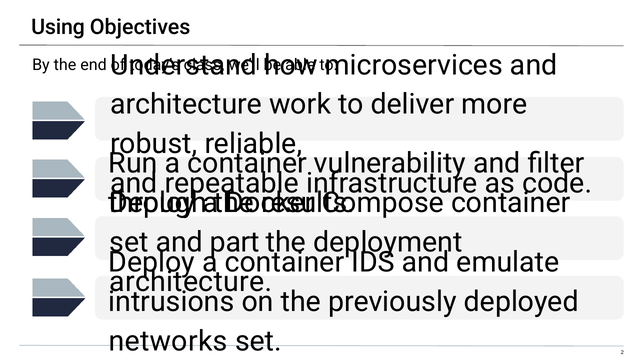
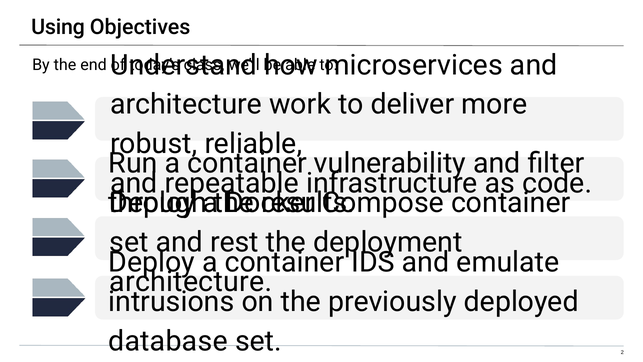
part: part -> rest (235, 242)
networks: networks -> database (168, 341)
